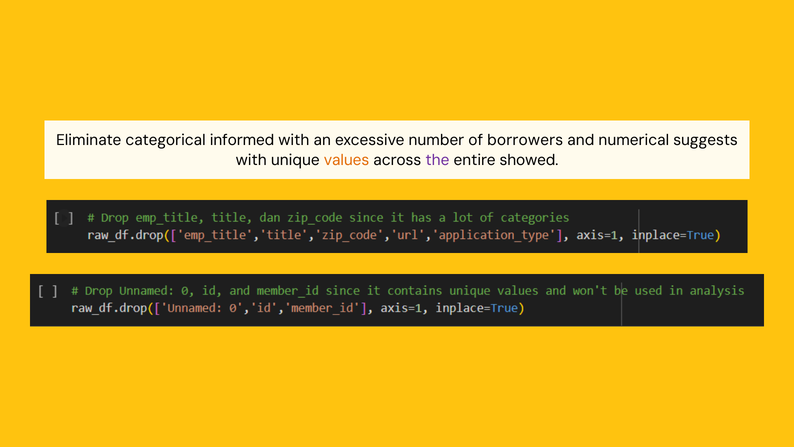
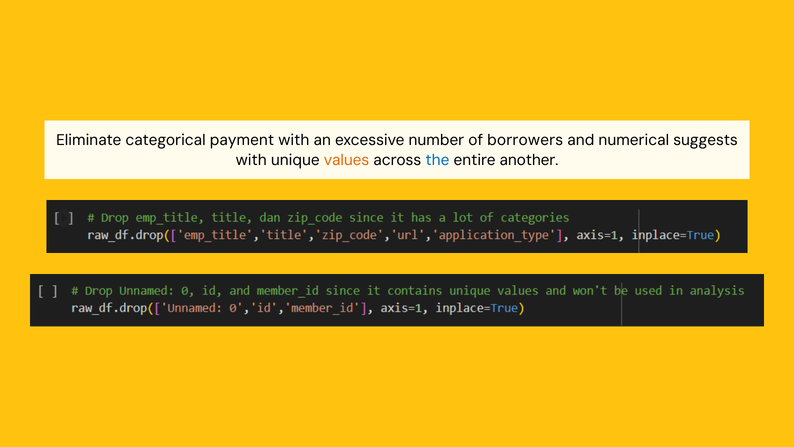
informed: informed -> payment (242, 140)
the colour: purple -> blue (437, 160)
showed: showed -> another (529, 160)
